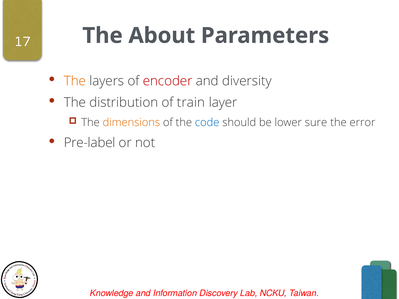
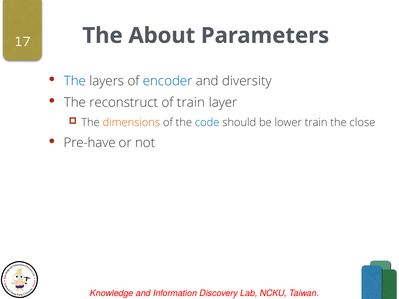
The colour: orange -> blue (75, 81)
encoder colour: red -> blue (168, 81)
distribution: distribution -> reconstruct (124, 103)
lower sure: sure -> train (316, 123)
error: error -> close (362, 123)
Pre-label: Pre-label -> Pre-have (90, 143)
